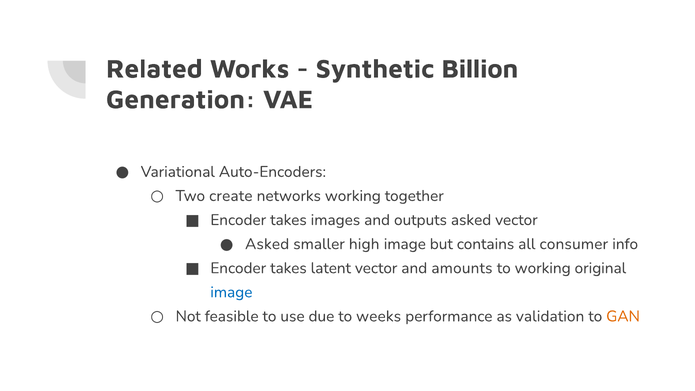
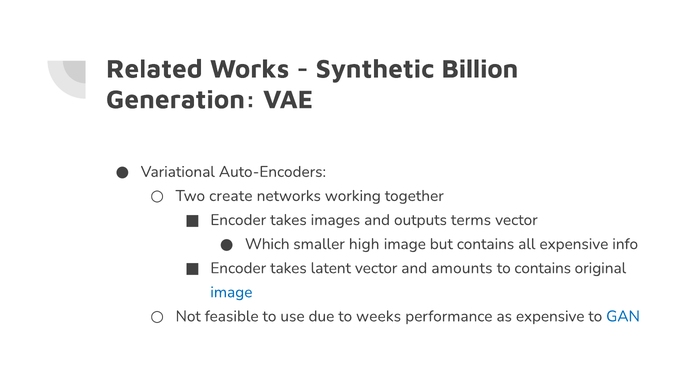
outputs asked: asked -> terms (471, 220)
Asked: Asked -> Which (267, 244)
all consumer: consumer -> expensive (574, 244)
to working: working -> contains (543, 268)
as validation: validation -> expensive (550, 316)
GAN colour: orange -> blue (623, 316)
